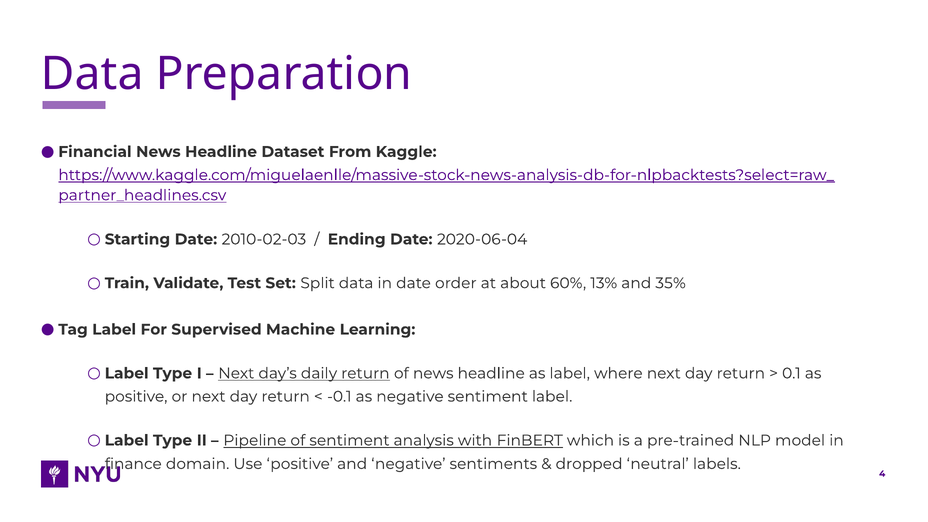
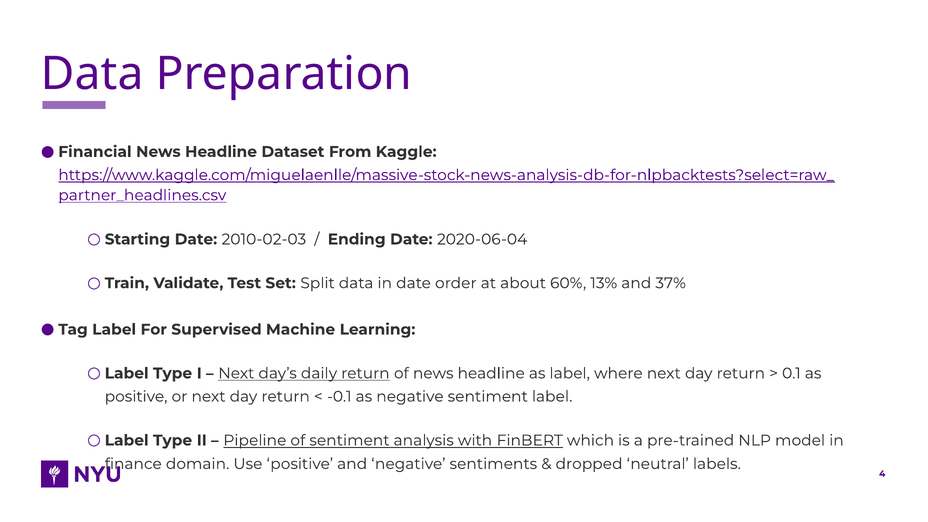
35%: 35% -> 37% (671, 283)
